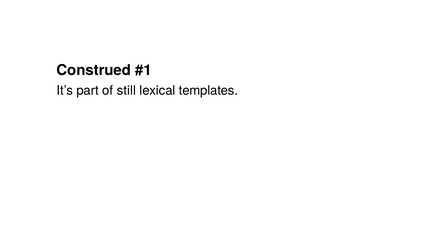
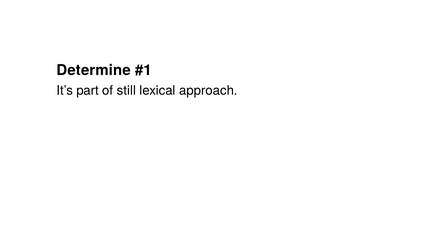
Construed: Construed -> Determine (94, 70)
templates: templates -> approach (208, 91)
